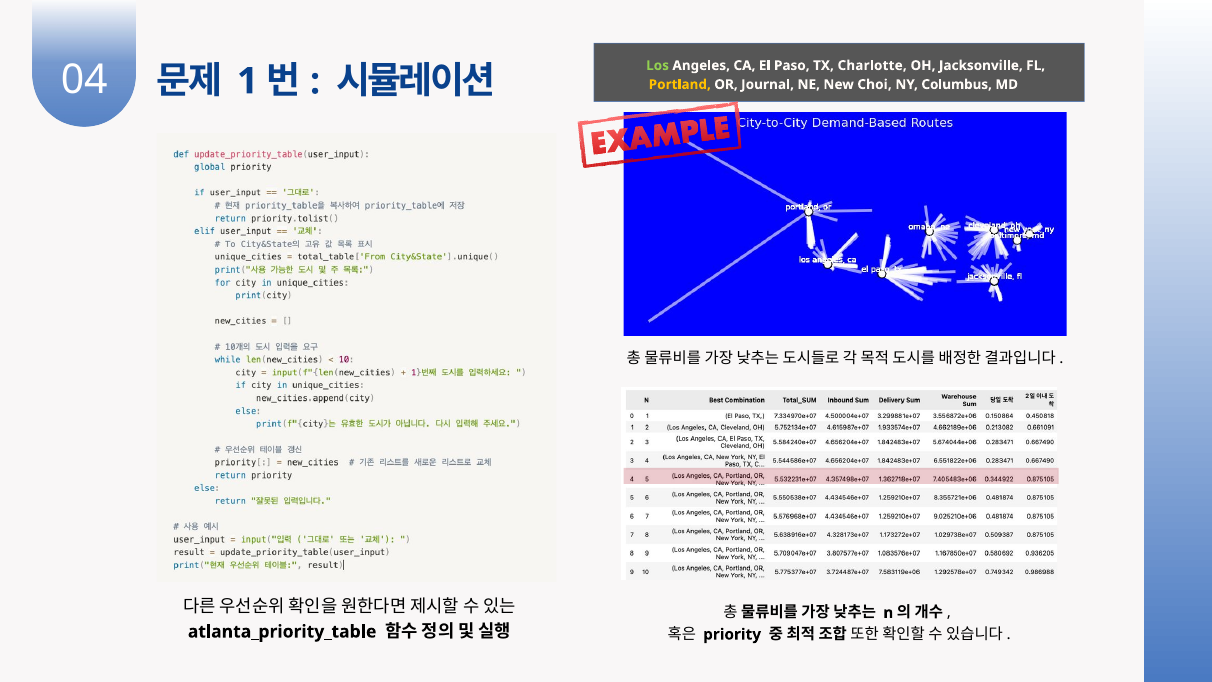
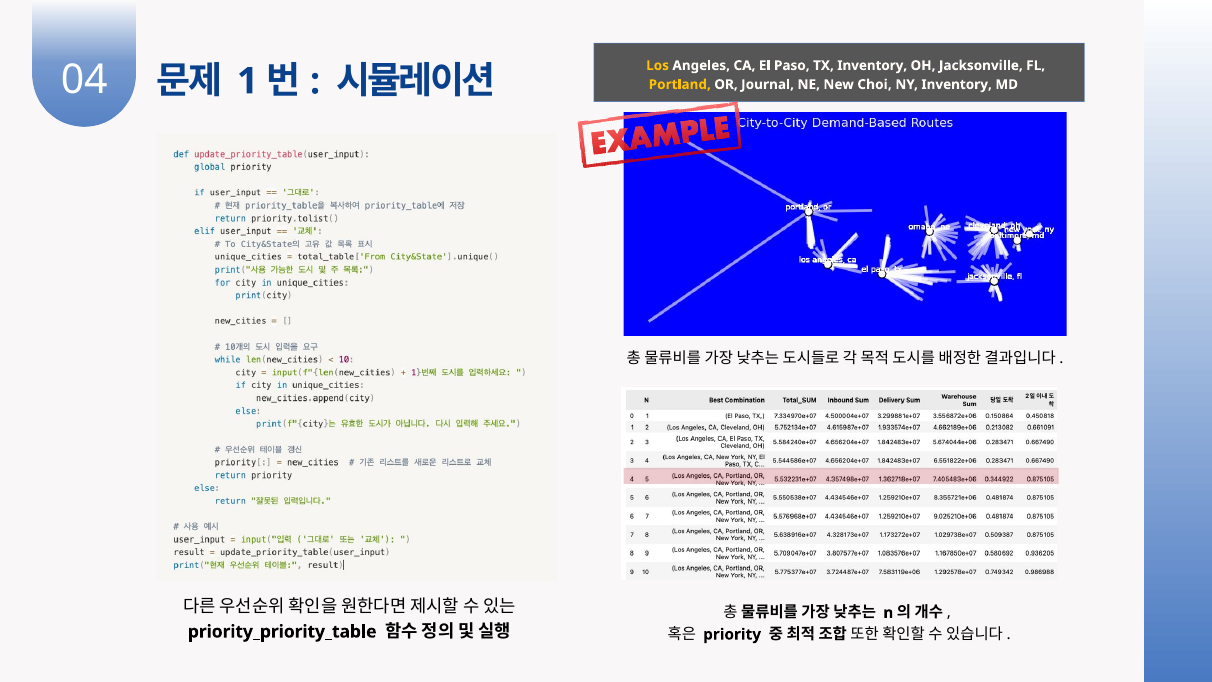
Los colour: light green -> yellow (658, 65)
TX Charlotte: Charlotte -> Inventory (872, 65)
NY Columbus: Columbus -> Inventory (957, 84)
atlanta_priority_table: atlanta_priority_table -> priority_priority_table (282, 631)
